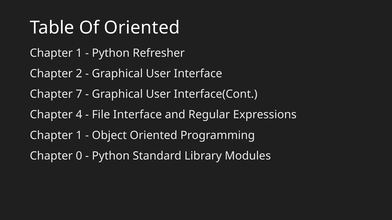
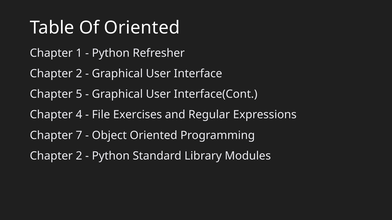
7: 7 -> 5 (79, 94)
File Interface: Interface -> Exercises (138, 115)
1: 1 -> 7 (79, 136)
0: 0 -> 2 (79, 156)
